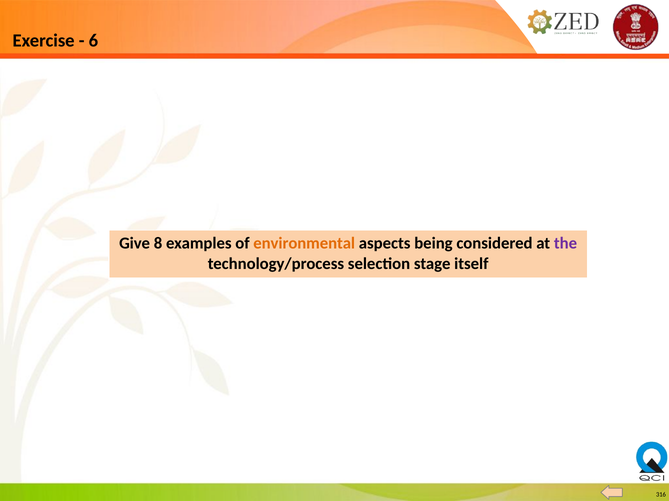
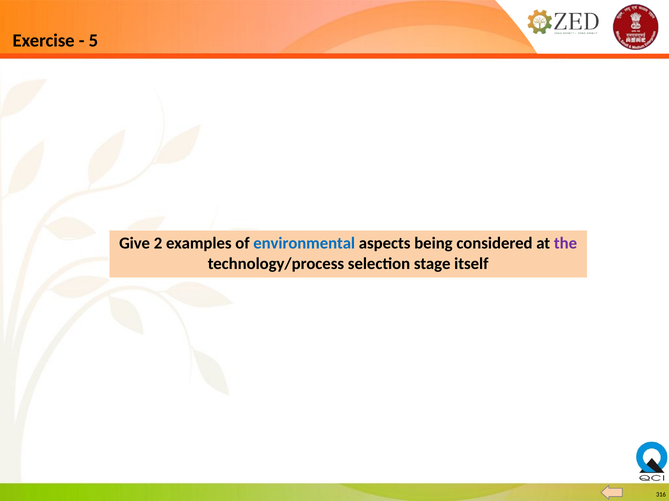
6: 6 -> 5 (93, 40)
8: 8 -> 2 (158, 244)
environmental colour: orange -> blue (304, 244)
